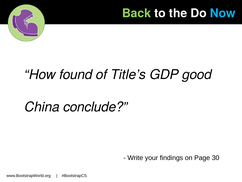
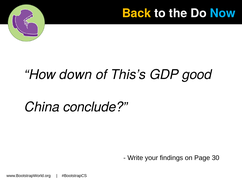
Back colour: light green -> yellow (137, 13)
found: found -> down (76, 74)
Title’s: Title’s -> This’s (128, 74)
